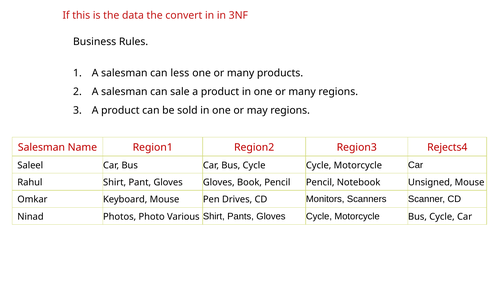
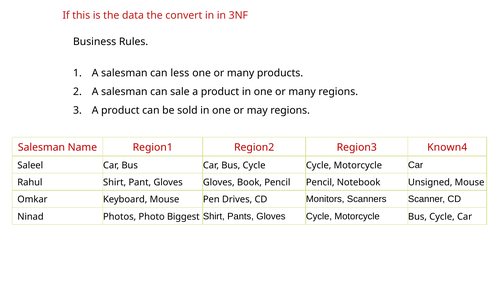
Rejects4: Rejects4 -> Known4 (447, 147)
Various: Various -> Biggest (183, 216)
